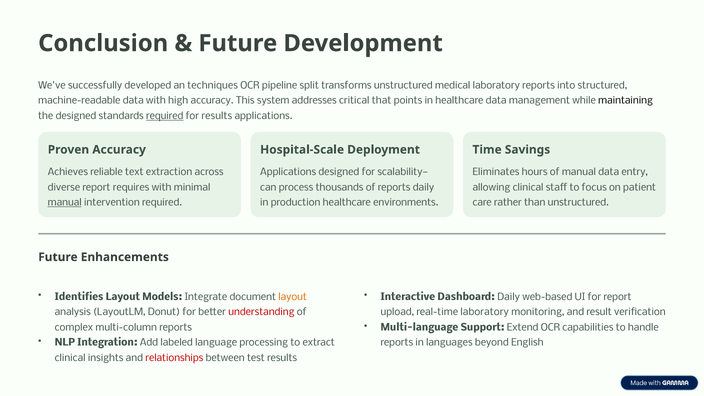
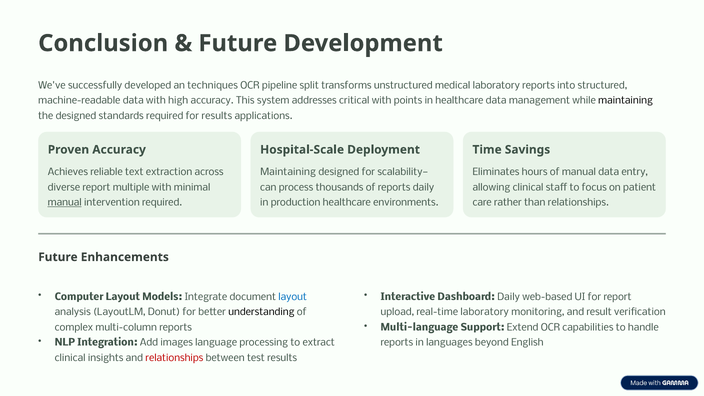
critical that: that -> with (382, 101)
required underline: present -> none (165, 116)
Applications: Applications -> Maintaining (288, 172)
requires: requires -> multiple (131, 188)
than unstructured: unstructured -> relationships (578, 203)
Identifies: Identifies -> Computer (79, 297)
layout colour: orange -> blue (293, 297)
understanding colour: red -> black (261, 312)
labeled: labeled -> images (177, 343)
